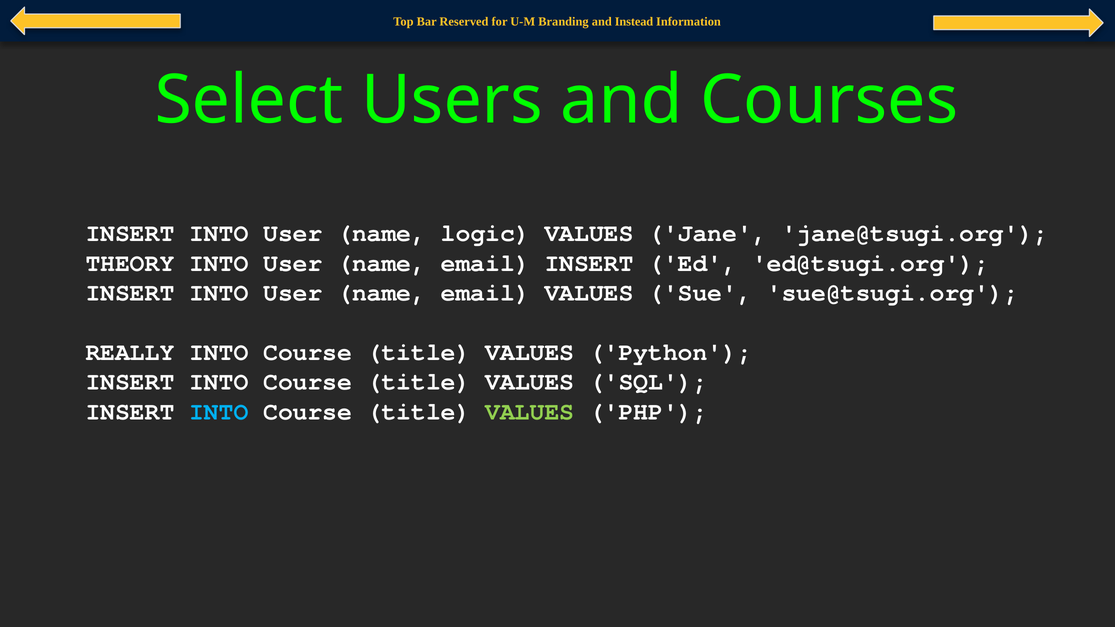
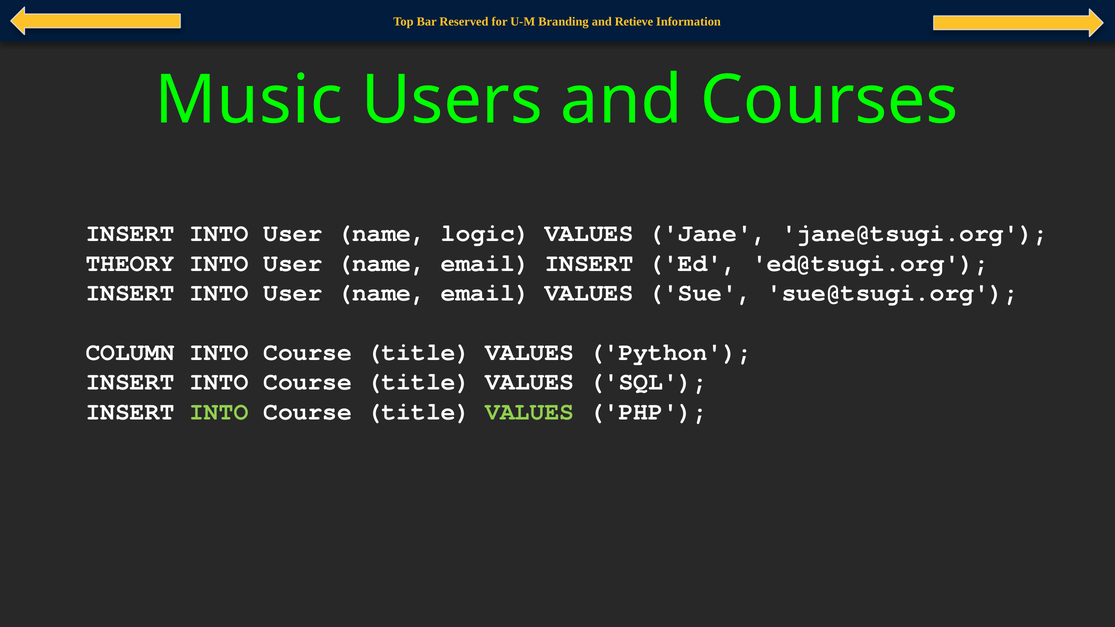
Instead: Instead -> Retieve (634, 22)
Select: Select -> Music (249, 100)
REALLY: REALLY -> COLUMN (130, 352)
INTO colour: light blue -> light green (219, 412)
